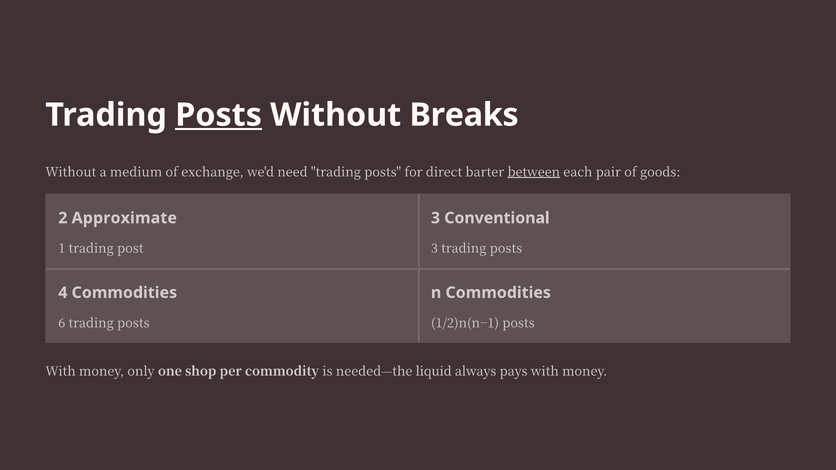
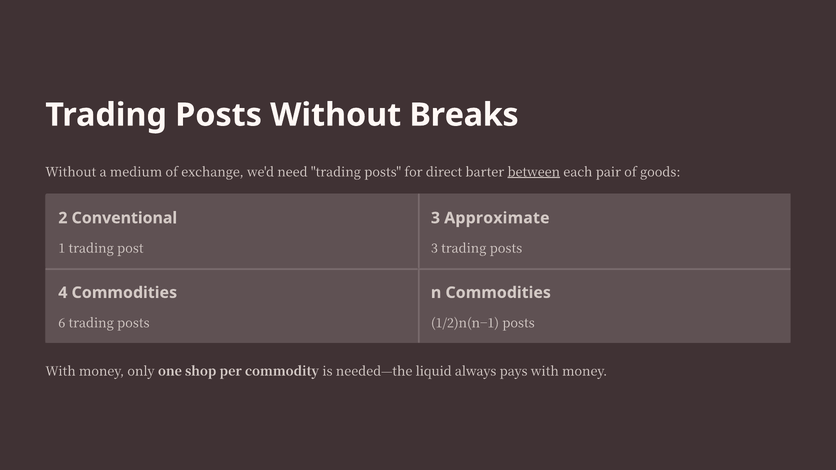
Posts underline: present -> none (219, 115)
Approximate: Approximate -> Conventional (124, 218)
Conventional: Conventional -> Approximate (497, 218)
